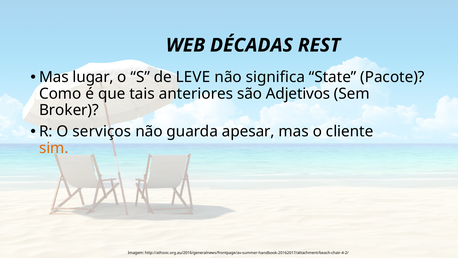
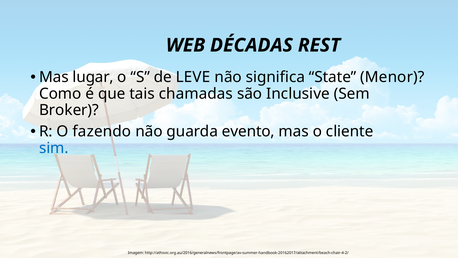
Pacote: Pacote -> Menor (392, 77)
anteriores: anteriores -> chamadas (196, 94)
Adjetivos: Adjetivos -> Inclusive (298, 94)
serviços: serviços -> fazendo (102, 131)
apesar: apesar -> evento (248, 131)
sim colour: orange -> blue (54, 148)
